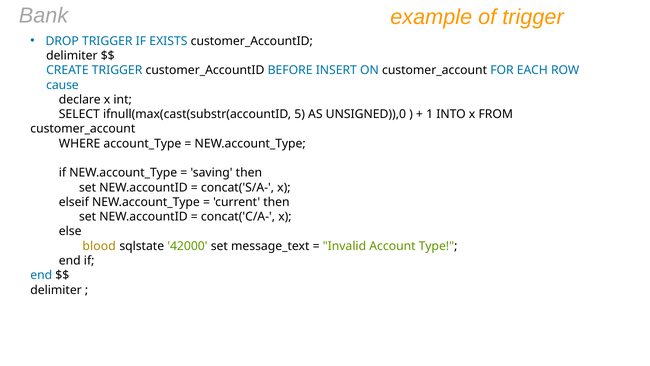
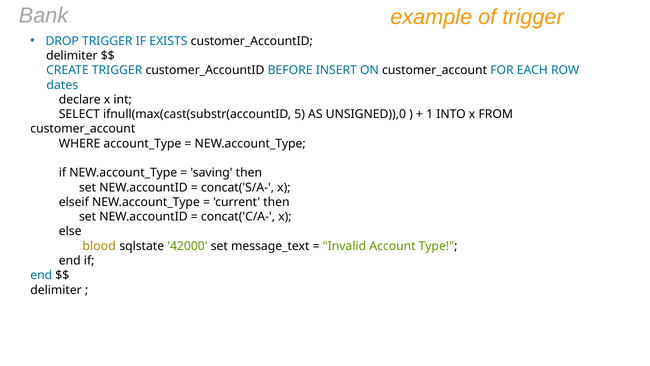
cause: cause -> dates (62, 85)
